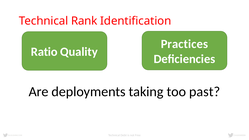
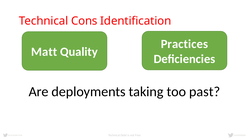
Rank: Rank -> Cons (84, 21)
Ratio: Ratio -> Matt (44, 52)
